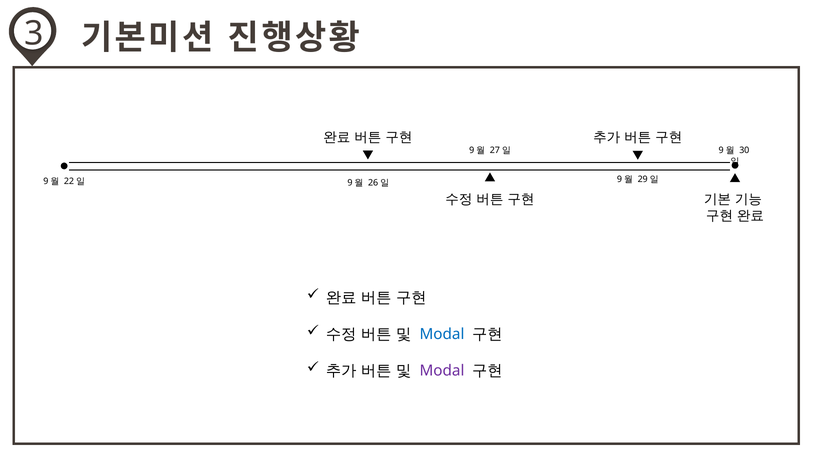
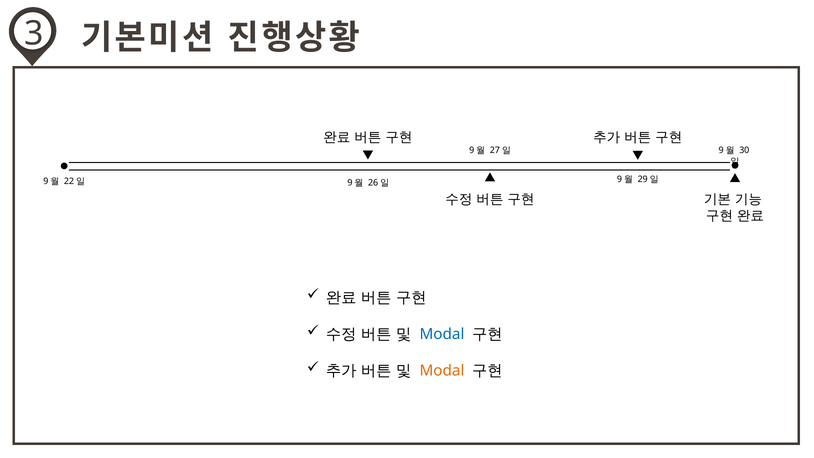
Modal colour: purple -> orange (442, 371)
